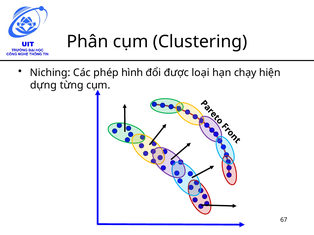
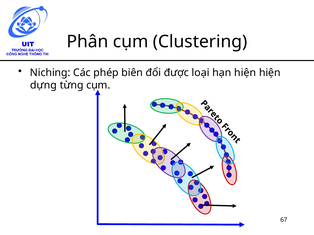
hình: hình -> biên (132, 73)
hạn chạy: chạy -> hiện (245, 73)
